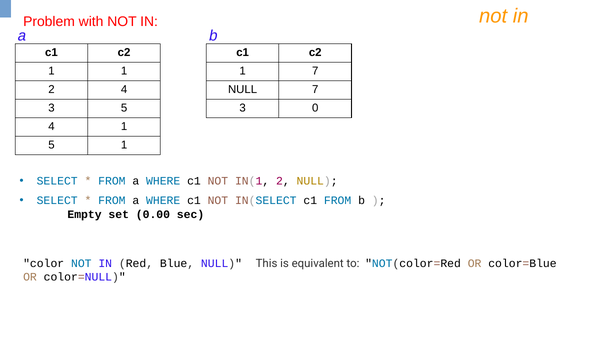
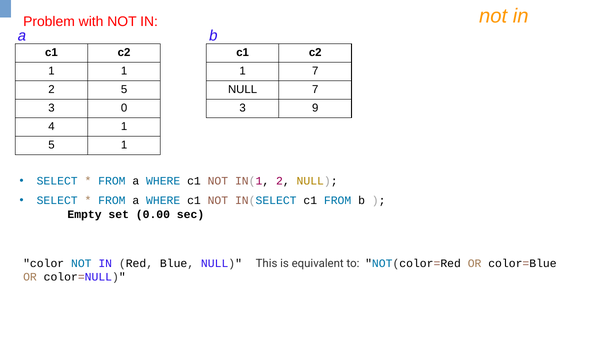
2 4: 4 -> 5 (124, 89)
3 5: 5 -> 0 (124, 108)
0: 0 -> 9 (315, 108)
